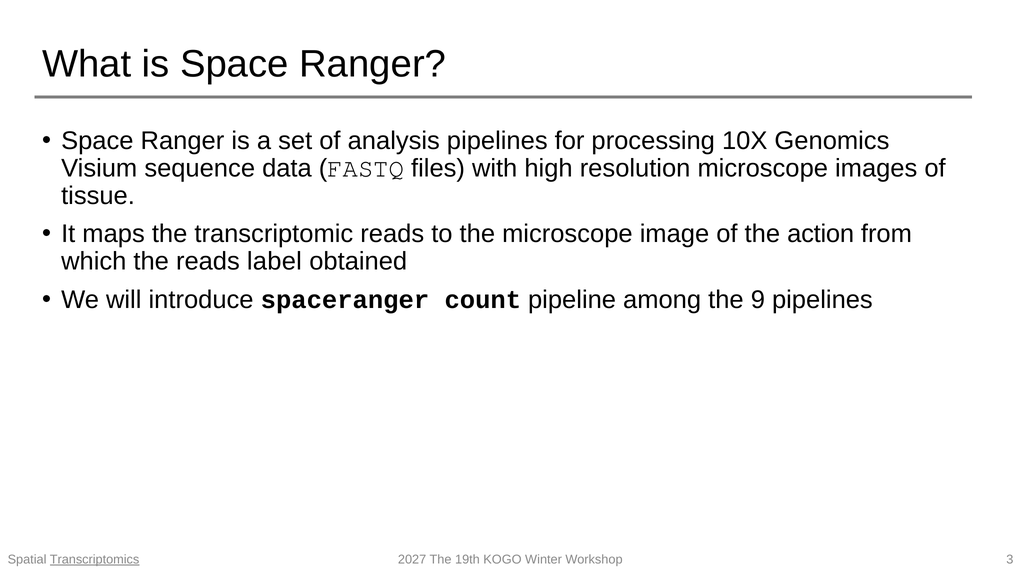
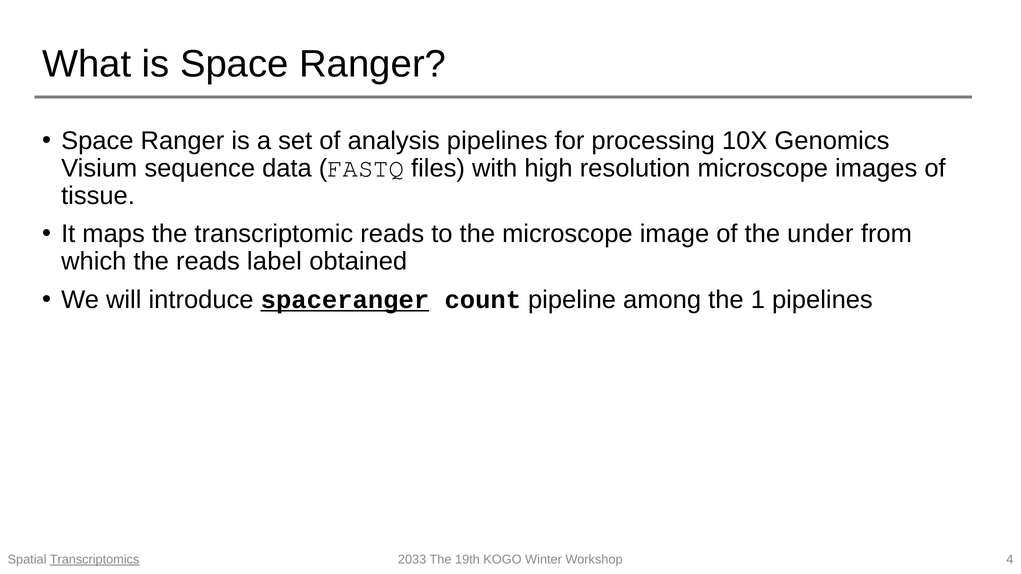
action: action -> under (820, 234)
spaceranger underline: none -> present (345, 300)
9: 9 -> 1 (758, 300)
2027: 2027 -> 2033 (412, 560)
3: 3 -> 4 (1010, 560)
